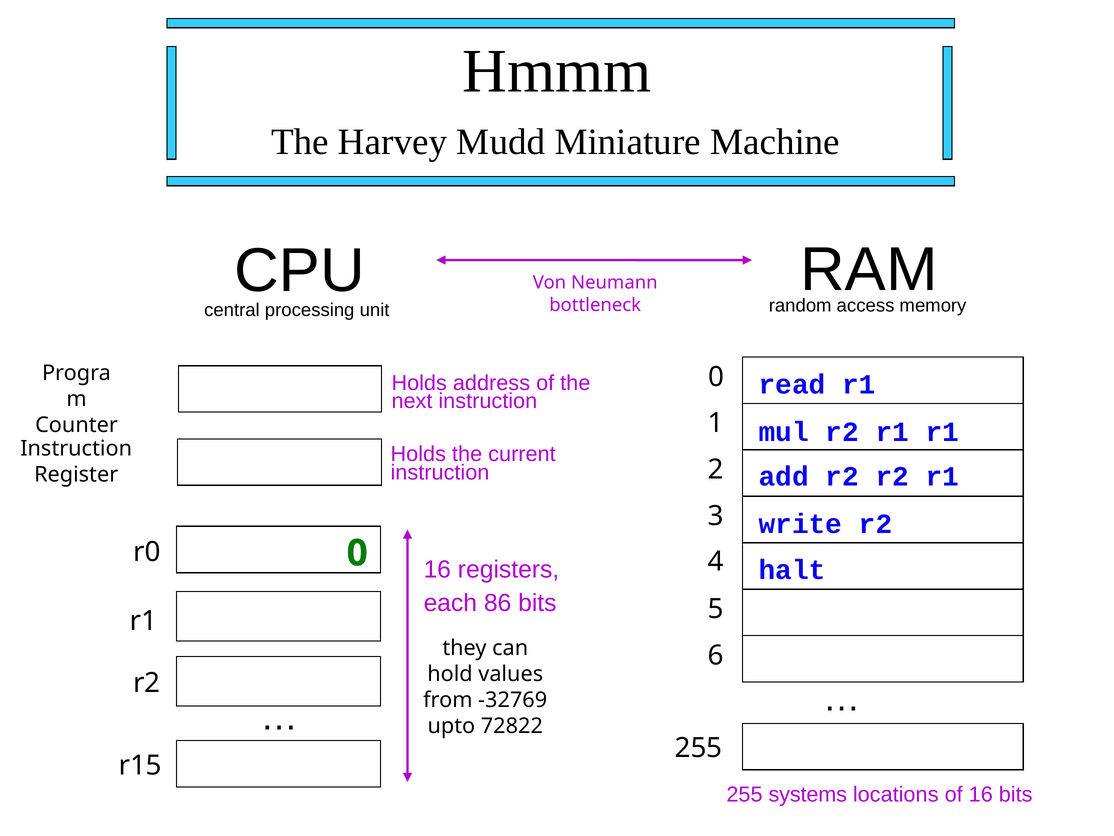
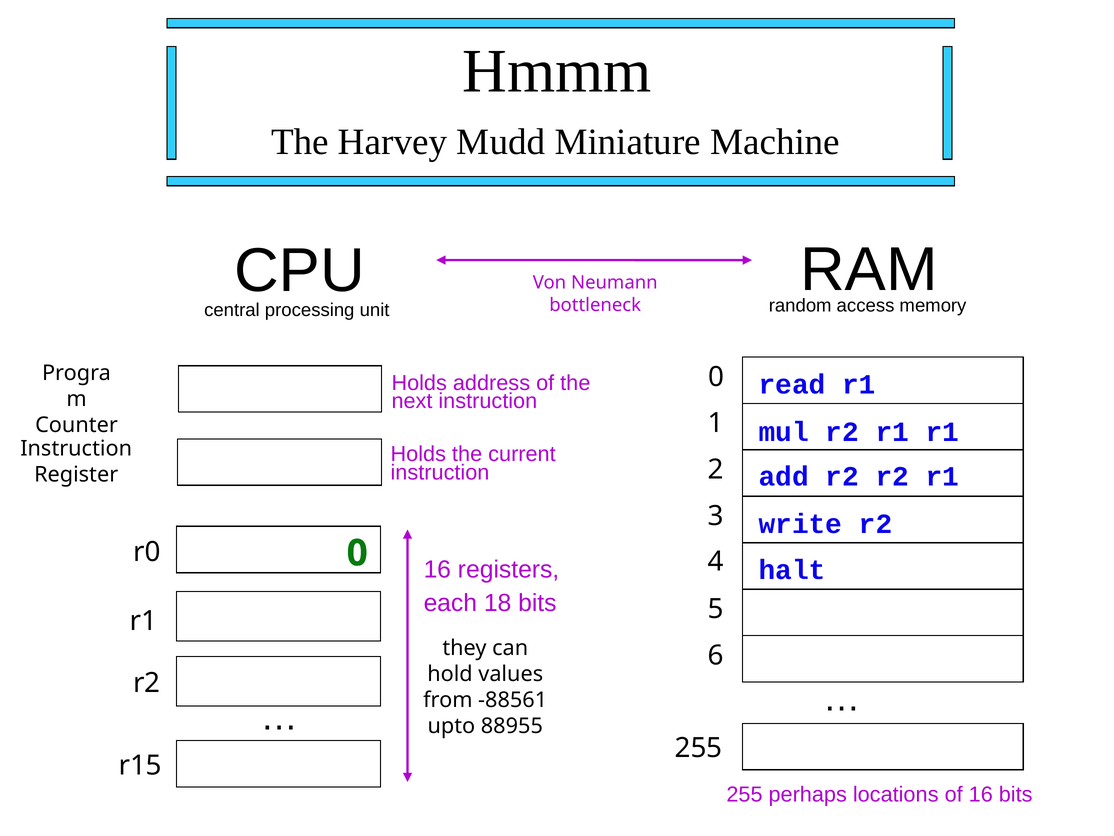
86: 86 -> 18 (498, 603)
-32769: -32769 -> -88561 (513, 700)
72822: 72822 -> 88955 (512, 726)
systems: systems -> perhaps (808, 794)
